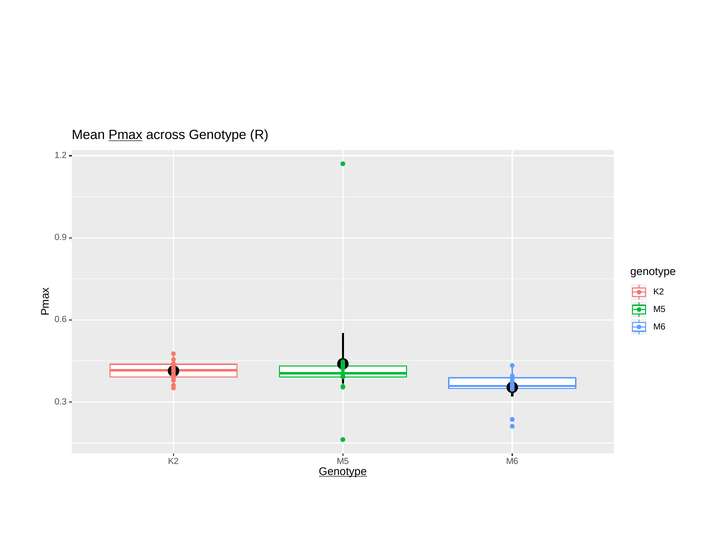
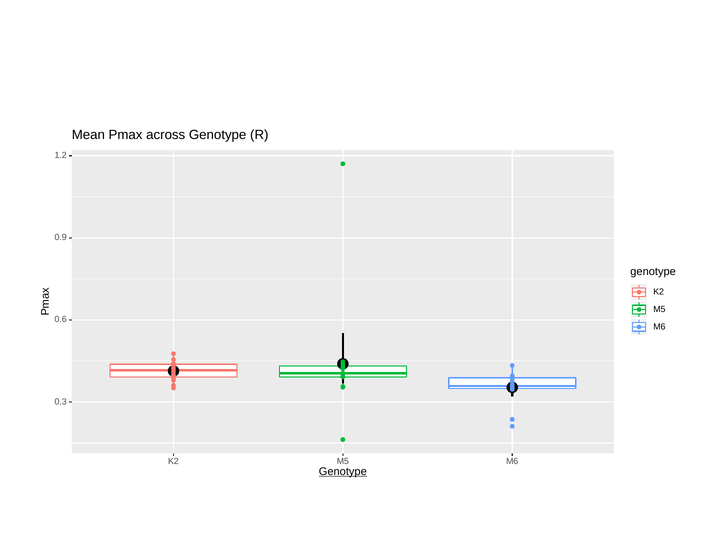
Pmax underline: present -> none (126, 135)
